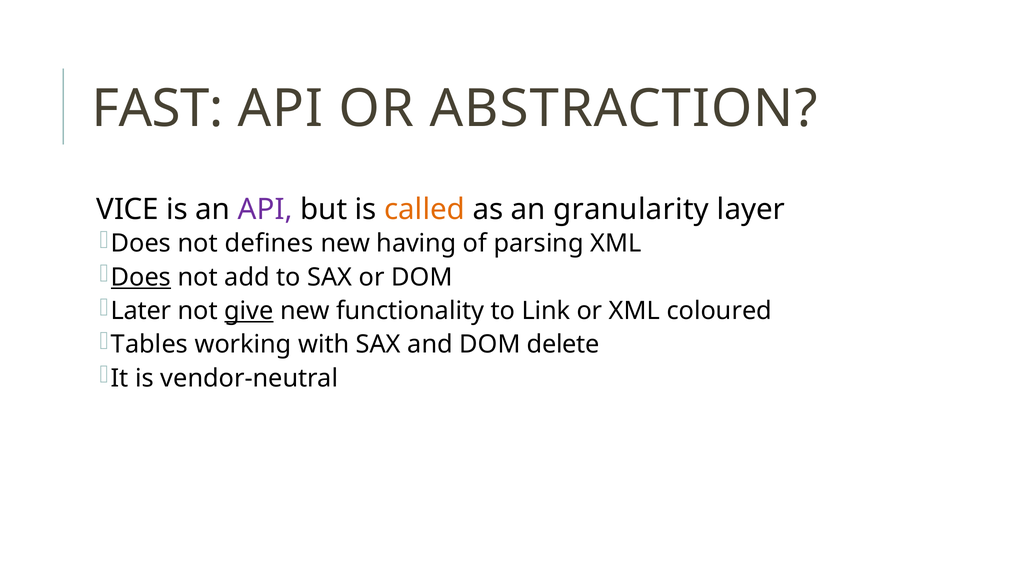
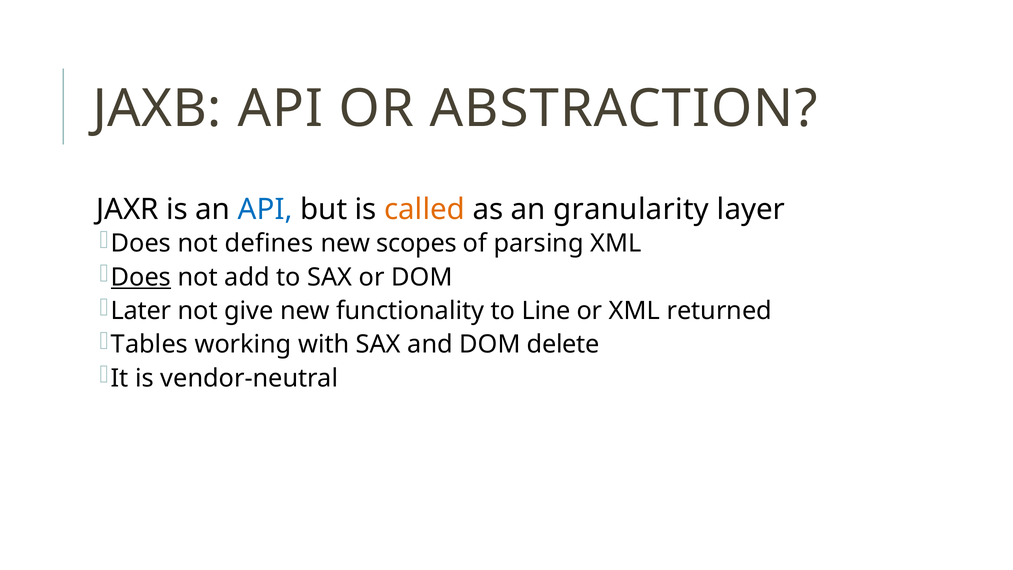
FAST: FAST -> JAXB (157, 109)
VICE: VICE -> JAXR (128, 210)
API colour: purple -> blue (265, 210)
having: having -> scopes (417, 243)
give underline: present -> none (249, 311)
Link: Link -> Line (546, 311)
coloured: coloured -> returned (719, 311)
